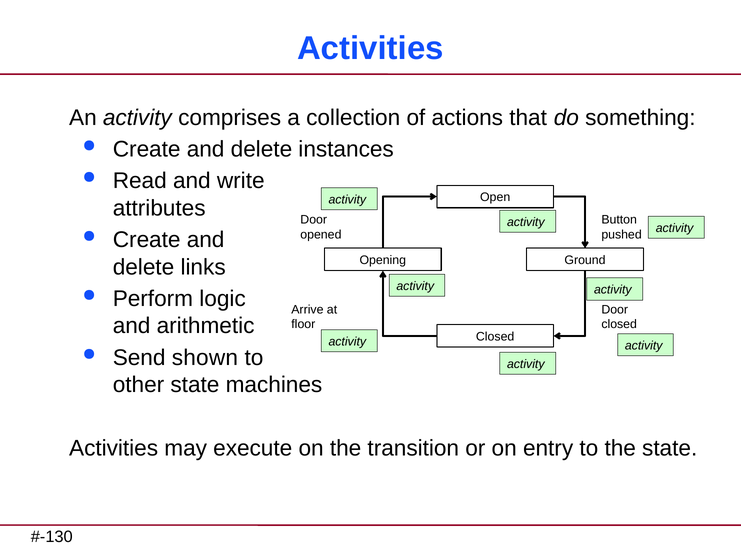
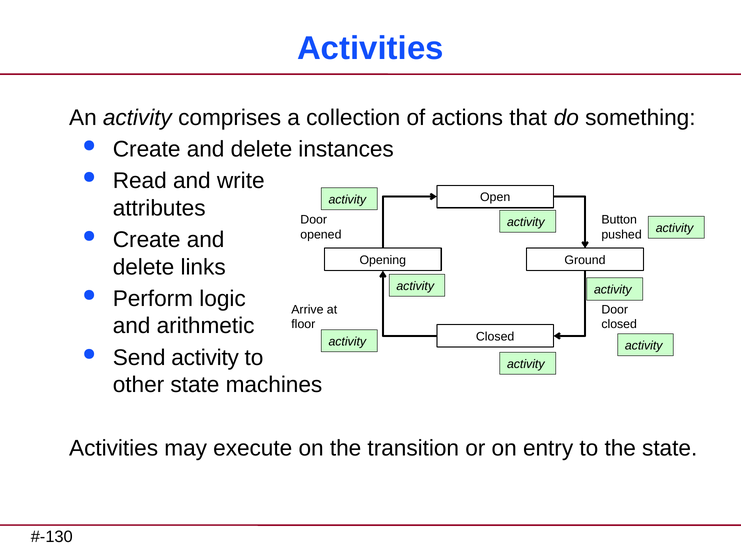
Send shown: shown -> activity (205, 357)
